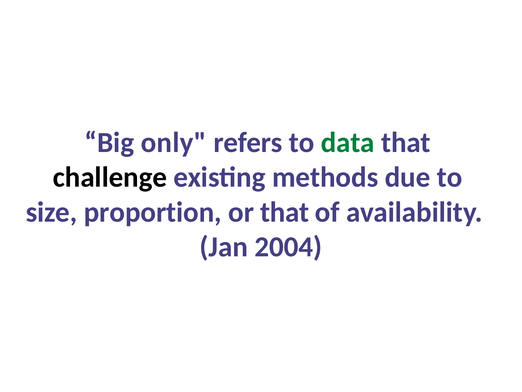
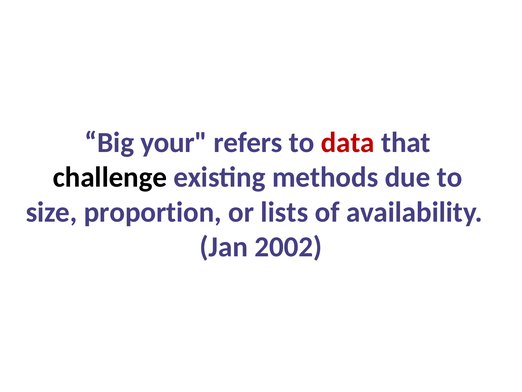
only: only -> your (174, 142)
data colour: green -> red (348, 142)
or that: that -> lists (284, 212)
2004: 2004 -> 2002 (288, 247)
